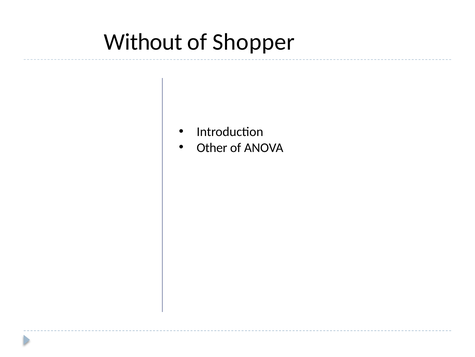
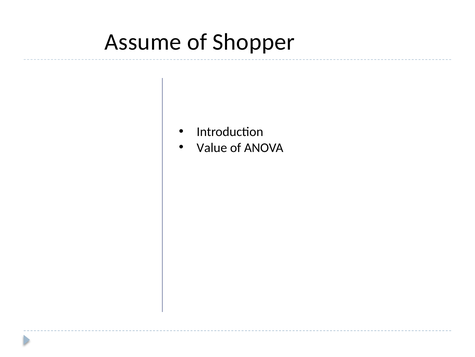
Without: Without -> Assume (143, 42)
Other: Other -> Value (212, 147)
